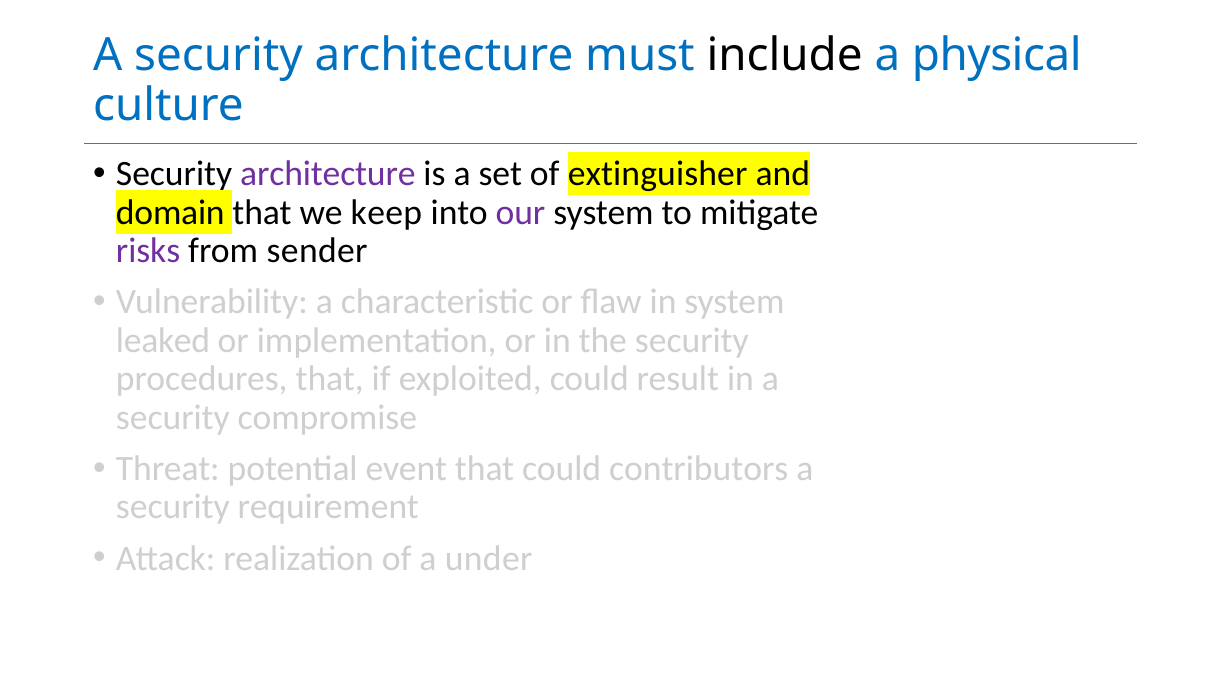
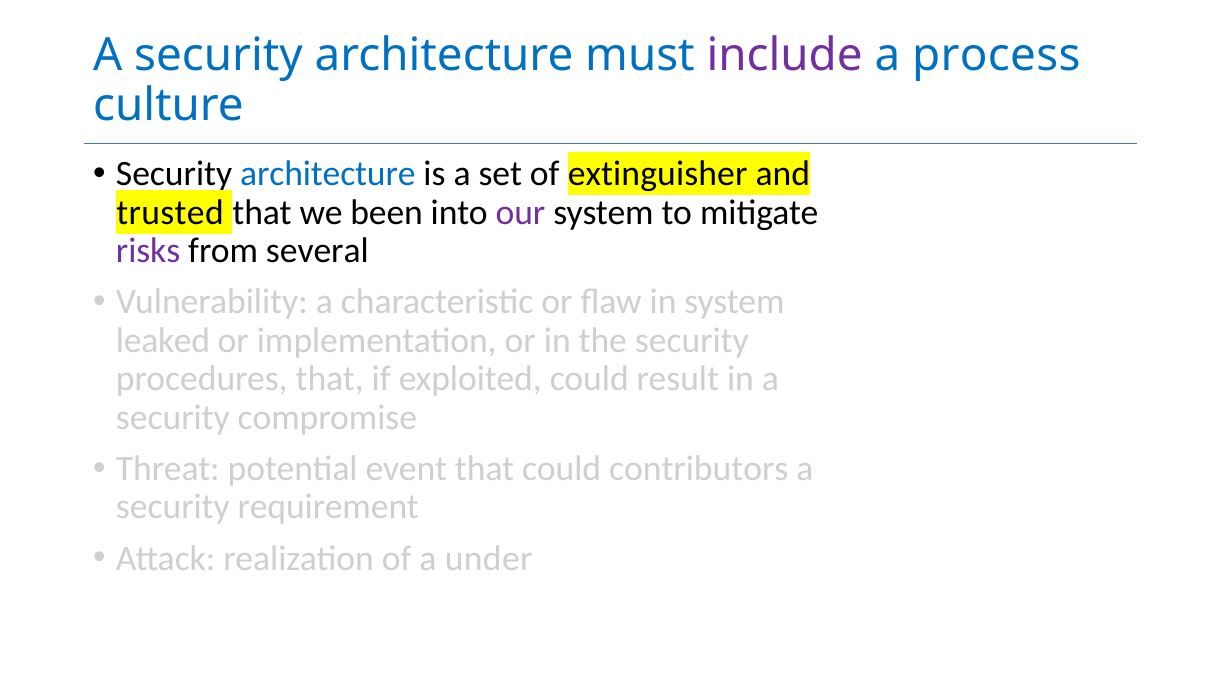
include colour: black -> purple (785, 55)
physical: physical -> process (996, 55)
architecture colour: purple -> blue (328, 174)
domain: domain -> trusted (170, 212)
keep: keep -> been (387, 212)
sender: sender -> several (317, 251)
